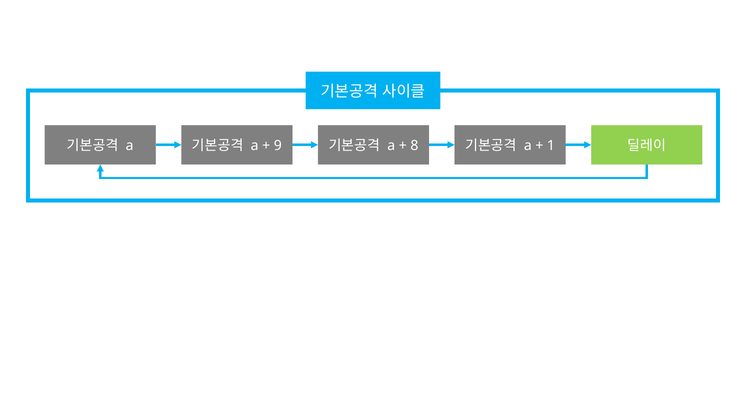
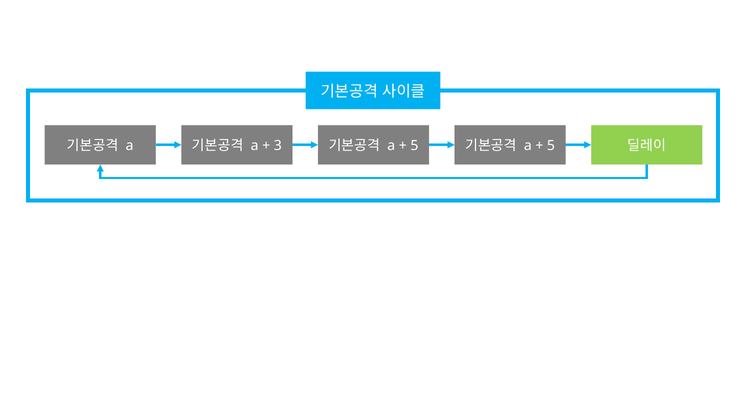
9: 9 -> 3 (278, 146)
8: 8 -> 5 (414, 146)
1: 1 -> 5 (551, 146)
